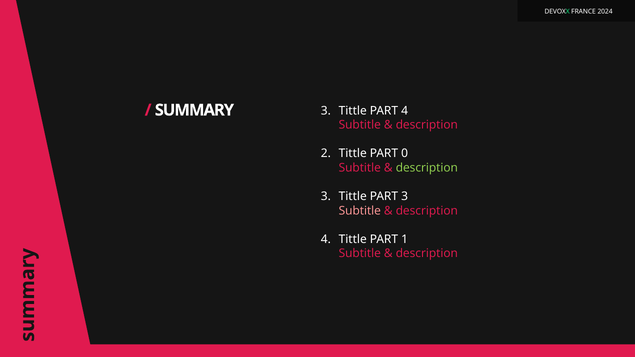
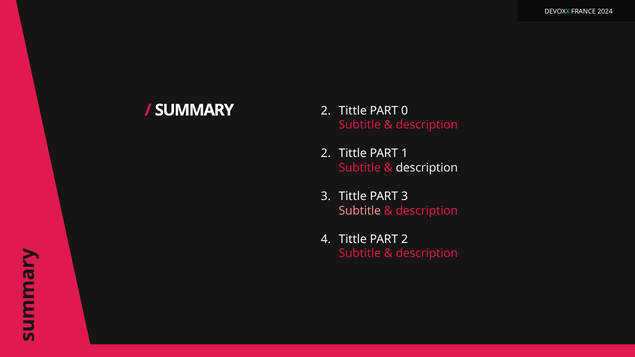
SUMMARY 3: 3 -> 2 (326, 111)
PART 4: 4 -> 0 (405, 111)
0: 0 -> 1 (405, 154)
description colour: light green -> white (427, 168)
PART 1: 1 -> 2 (405, 239)
